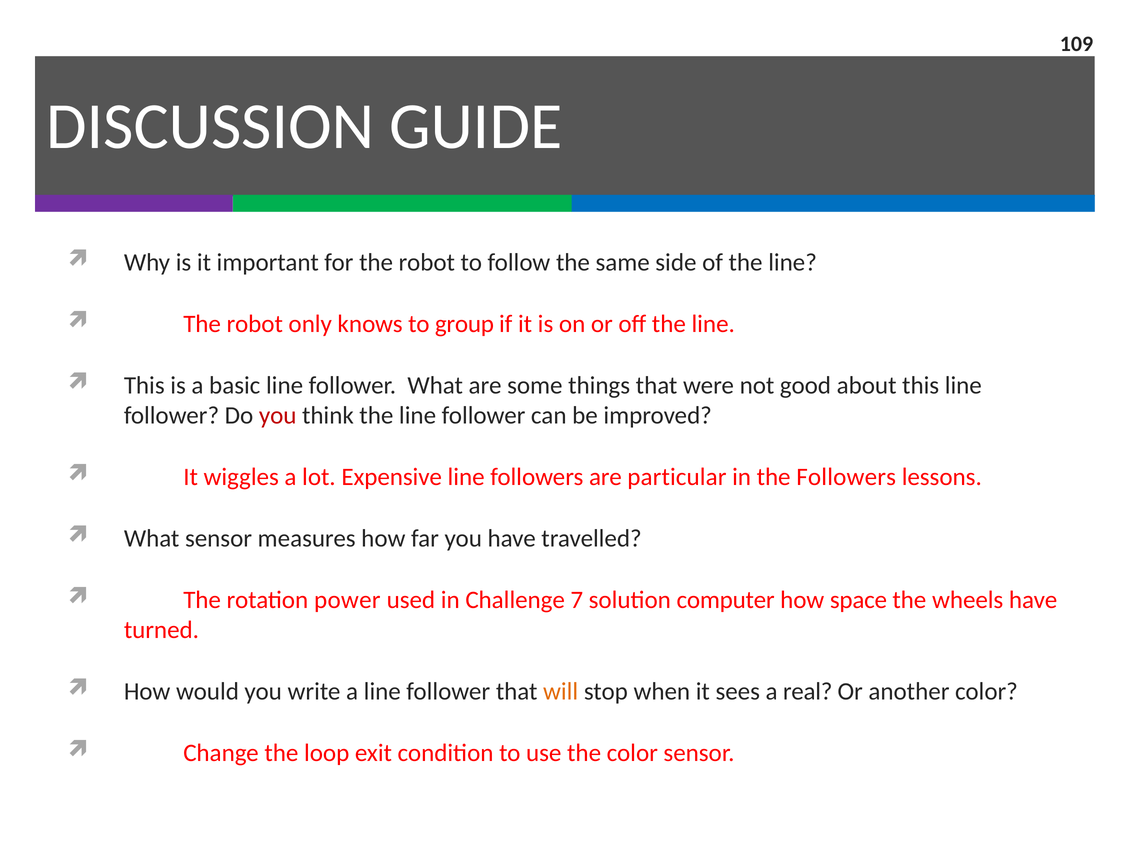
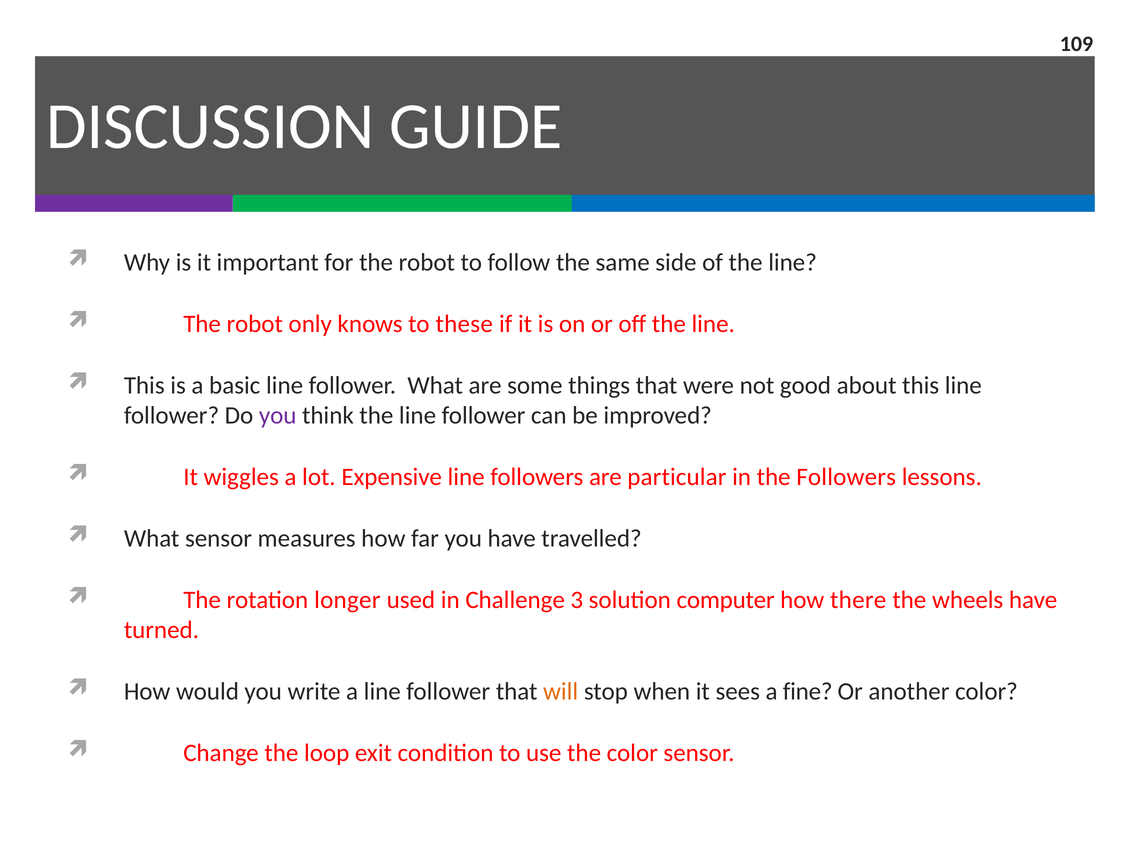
group: group -> these (464, 324)
you colour: red -> purple (278, 416)
power: power -> longer (347, 600)
7: 7 -> 3 (577, 600)
space: space -> there (858, 600)
real: real -> fine (808, 692)
